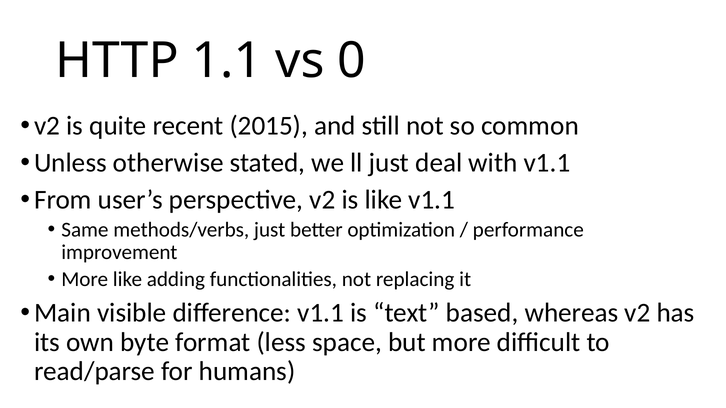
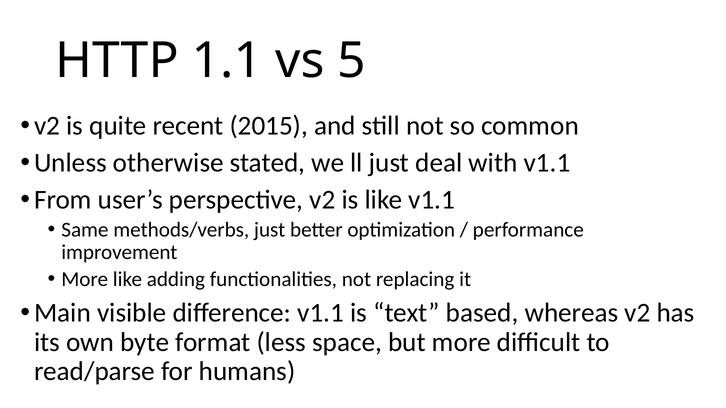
0: 0 -> 5 (352, 61)
